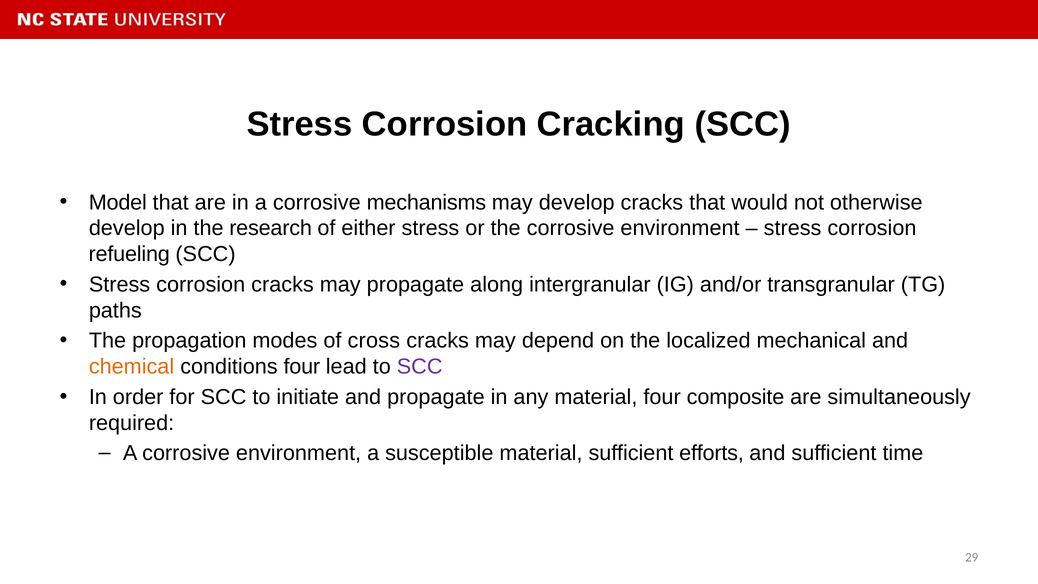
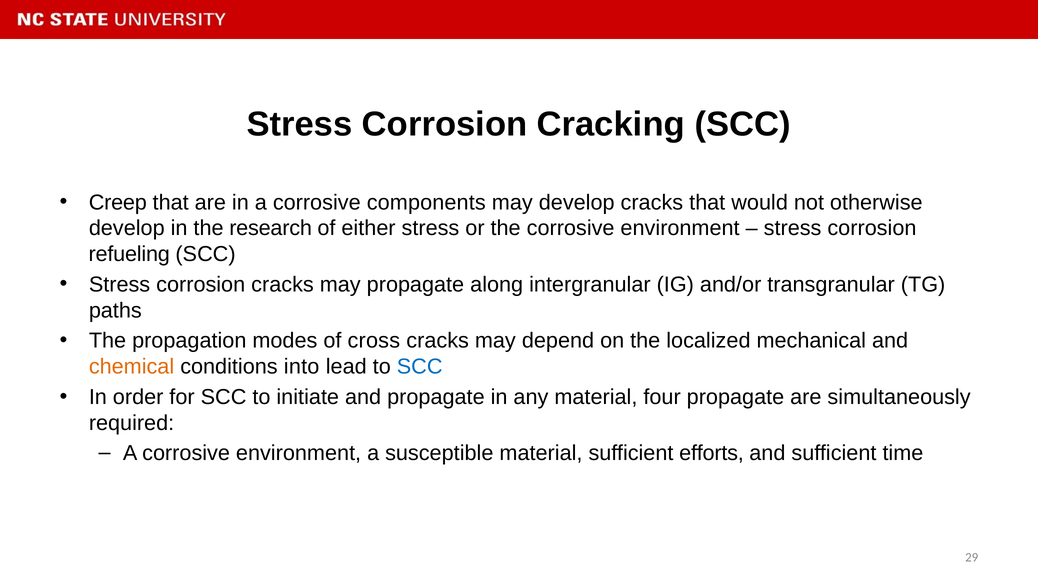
Model: Model -> Creep (118, 202)
mechanisms: mechanisms -> components (426, 202)
conditions four: four -> into (302, 367)
SCC colour: purple -> blue (420, 367)
four composite: composite -> propagate (735, 397)
